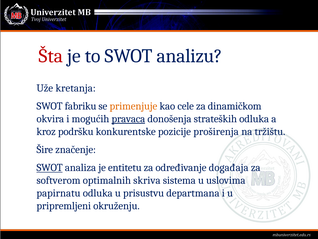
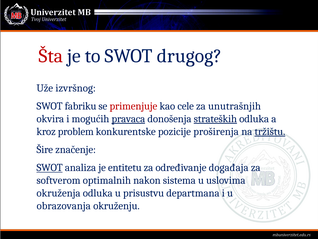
analizu: analizu -> drugog (189, 56)
kretanja: kretanja -> izvršnog (76, 88)
primenjuje colour: orange -> red (133, 106)
dinamičkom: dinamičkom -> unutrašnjih (235, 106)
strateških underline: none -> present (215, 119)
podršku: podršku -> problem (76, 131)
tržištu underline: none -> present (270, 131)
skriva: skriva -> nakon (147, 180)
papirnatu: papirnatu -> okruženja (59, 193)
pripremljeni: pripremljeni -> obrazovanja (64, 206)
